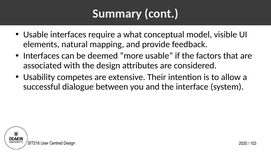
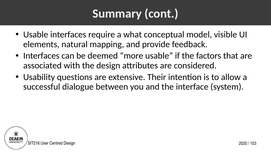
competes: competes -> questions (75, 77)
